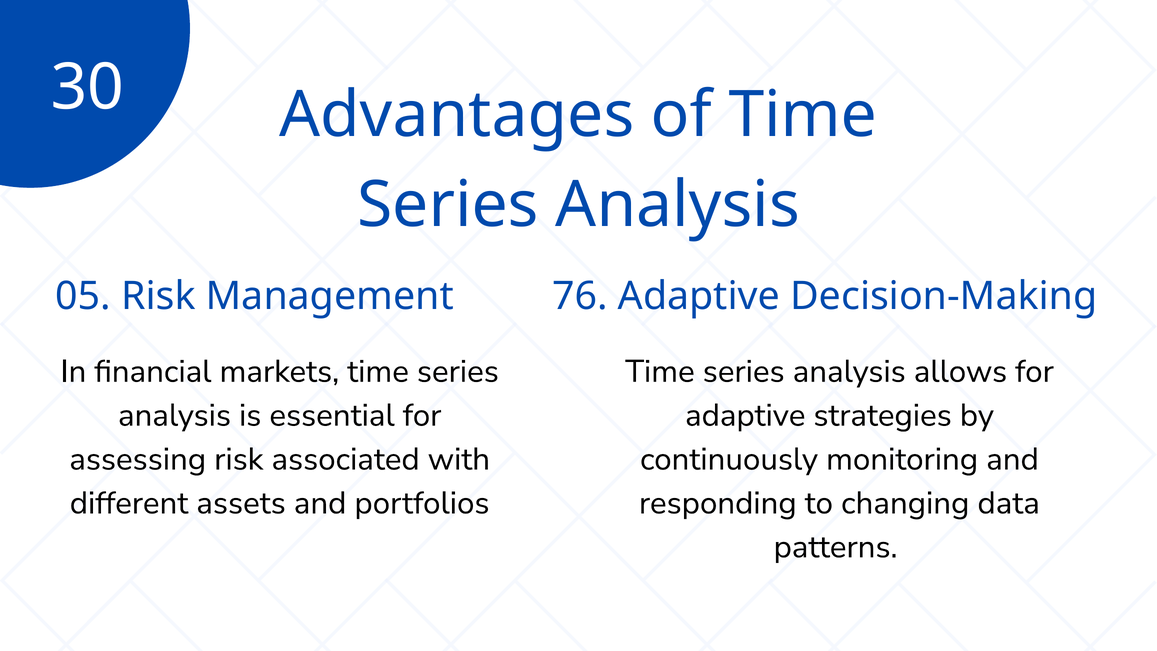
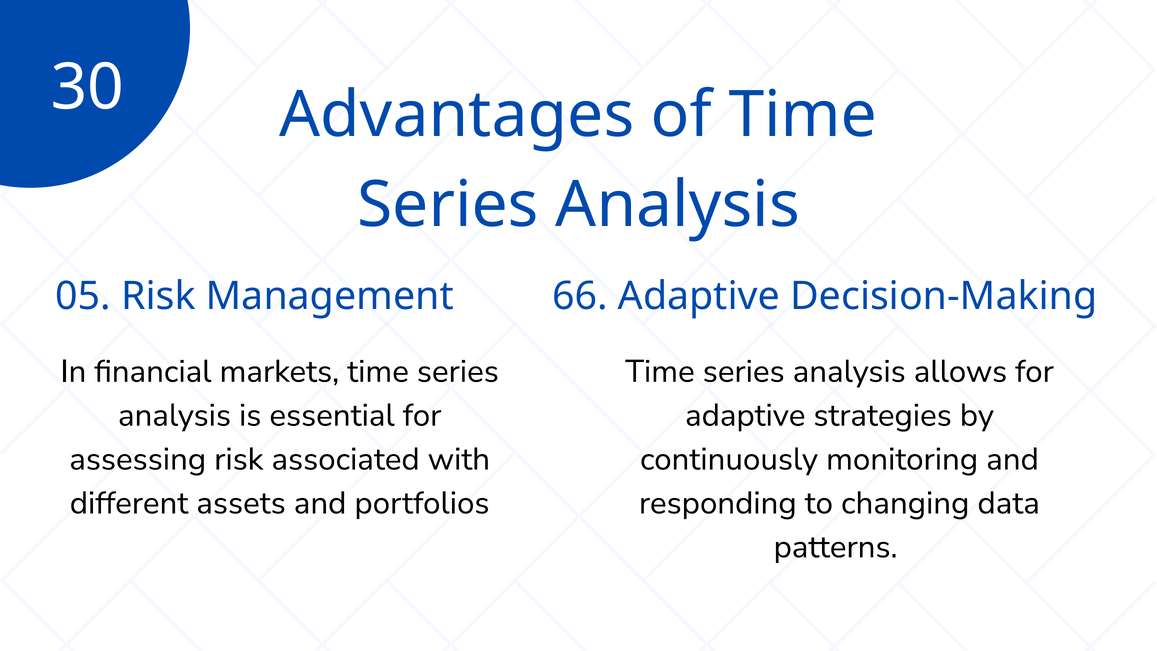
76: 76 -> 66 (580, 296)
